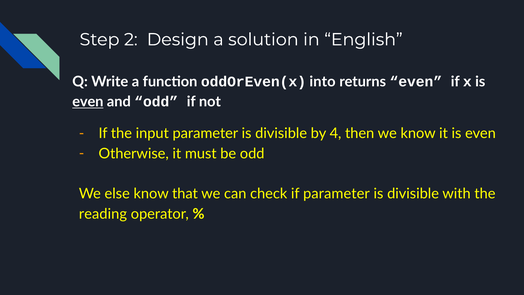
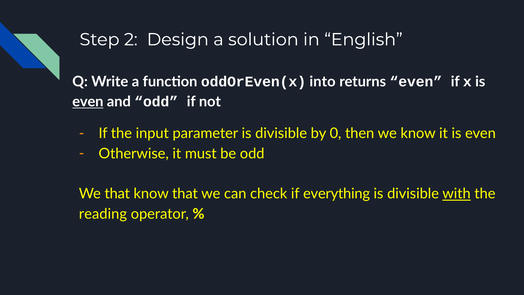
4: 4 -> 0 (336, 133)
We else: else -> that (117, 194)
if parameter: parameter -> everything (337, 194)
with underline: none -> present (457, 194)
